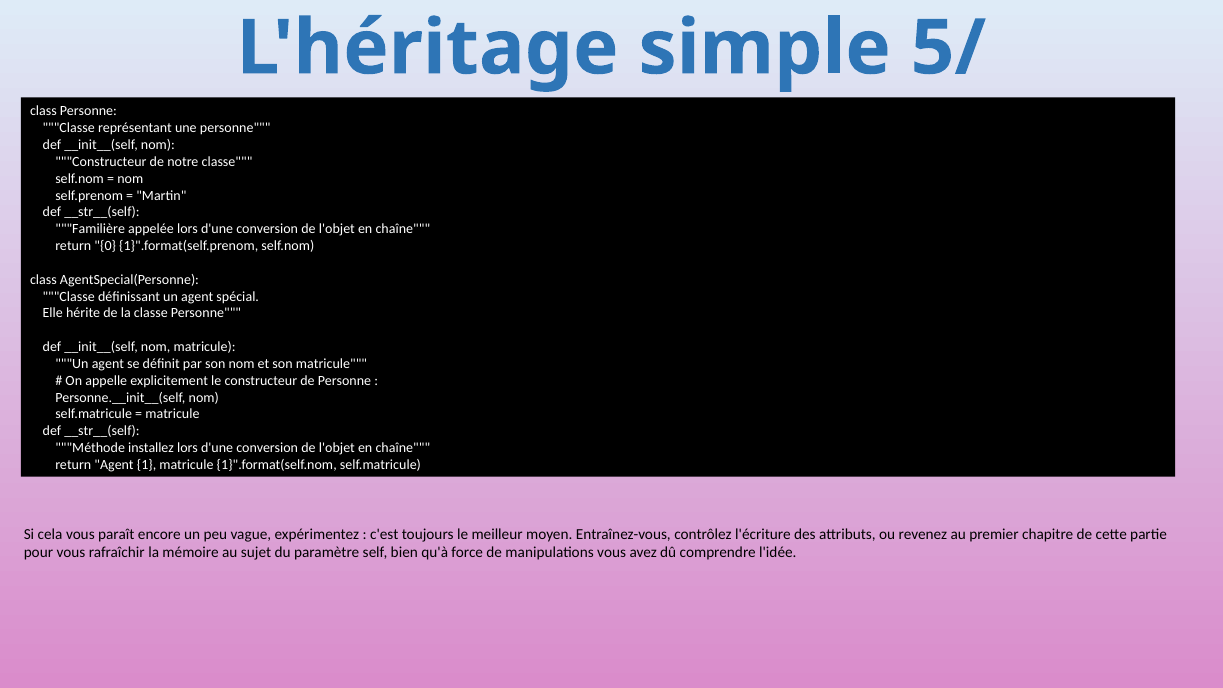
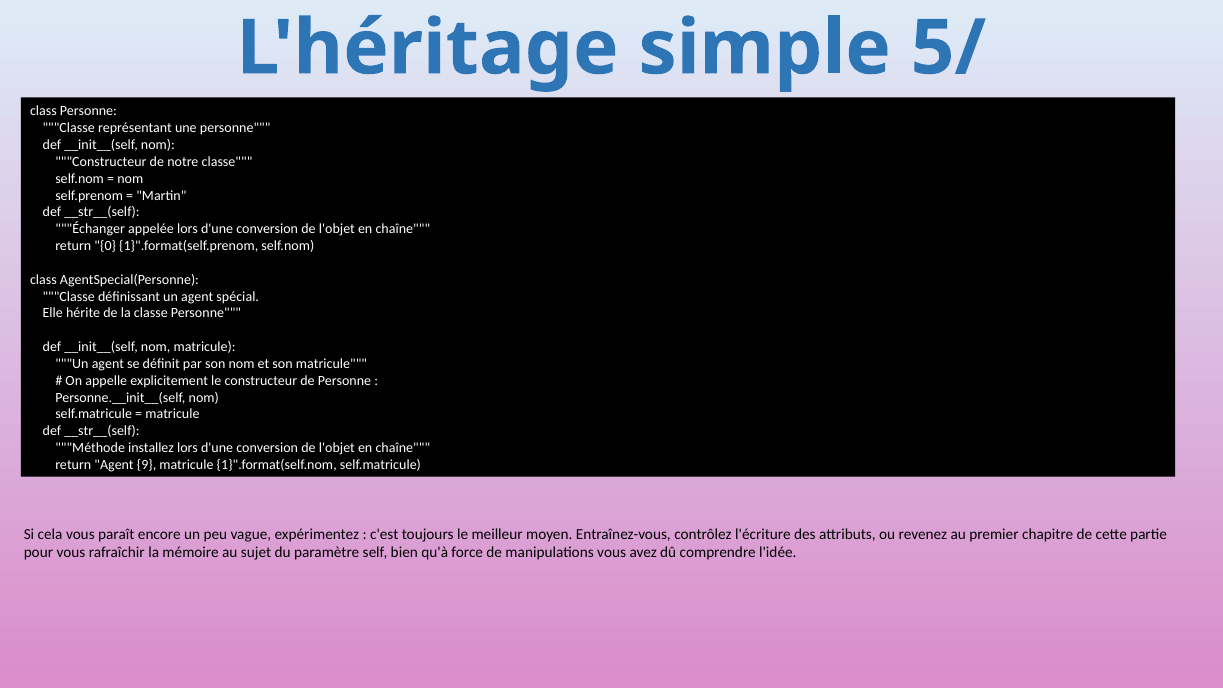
Familière: Familière -> Échanger (90, 229)
1: 1 -> 9 (147, 465)
